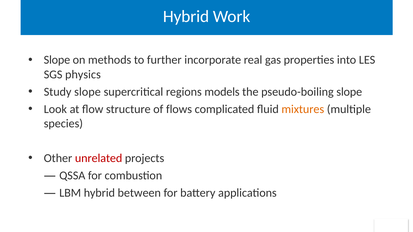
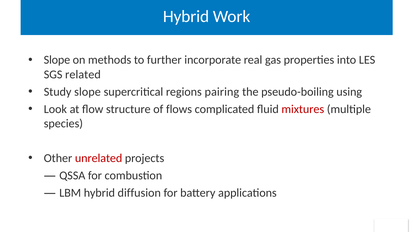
physics: physics -> related (83, 75)
models: models -> pairing (222, 92)
pseudo-boiling slope: slope -> using (349, 92)
mixtures colour: orange -> red (303, 109)
between: between -> diffusion (139, 193)
